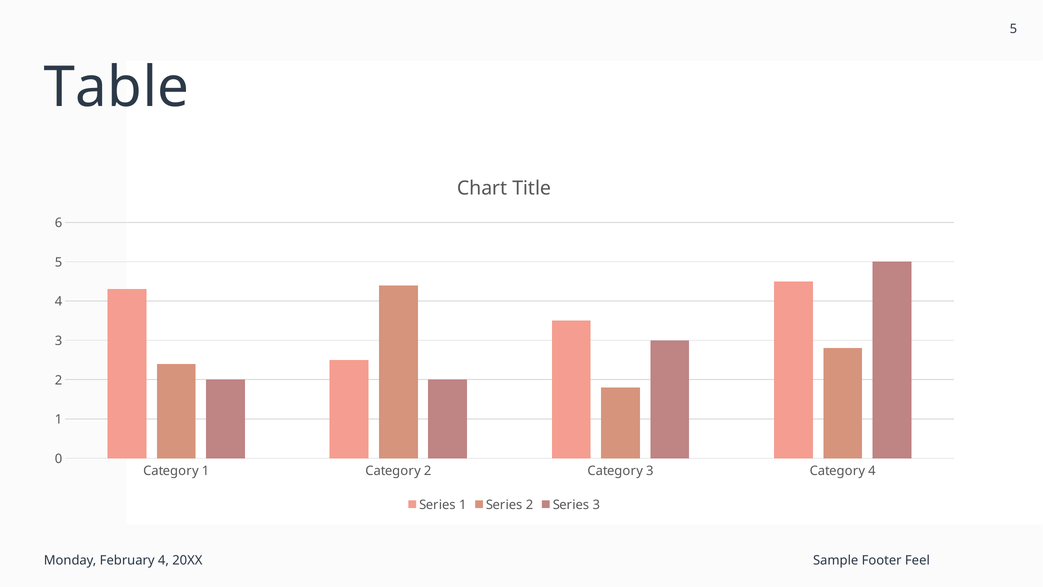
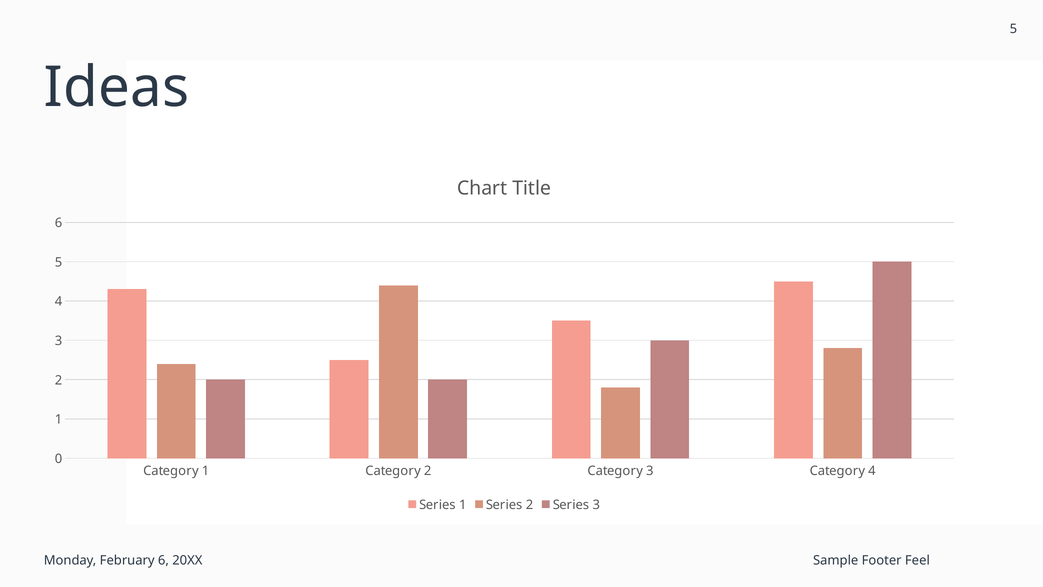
Table: Table -> Ideas (117, 88)
February 4: 4 -> 6 (163, 560)
